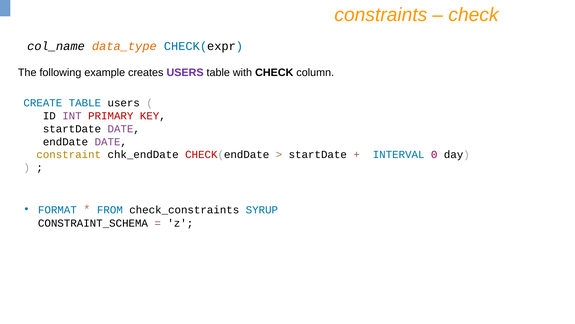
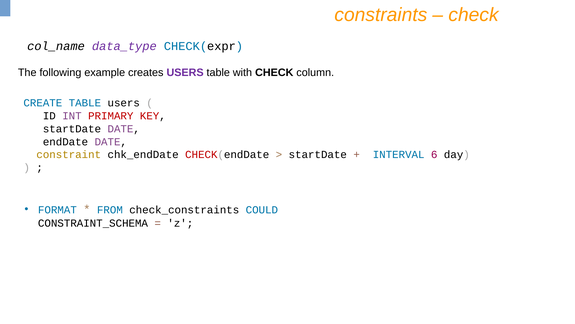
data_type colour: orange -> purple (124, 46)
0: 0 -> 6 (434, 154)
SYRUP: SYRUP -> COULD (262, 210)
